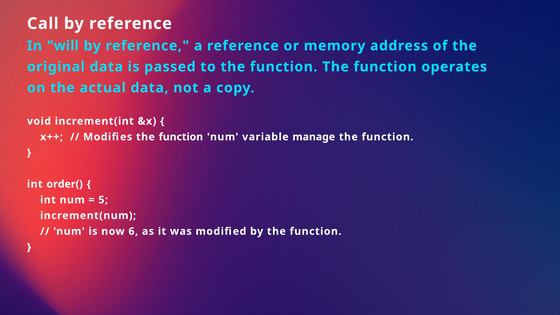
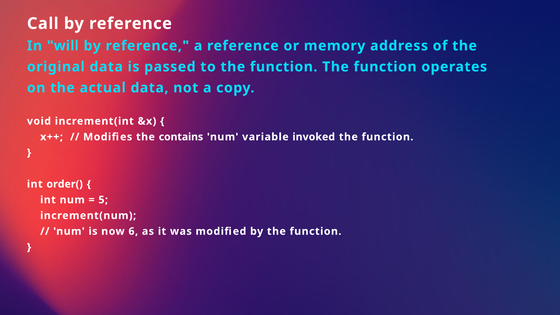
Modifies the function: function -> contains (181, 137)
manage: manage -> invoked (314, 137)
